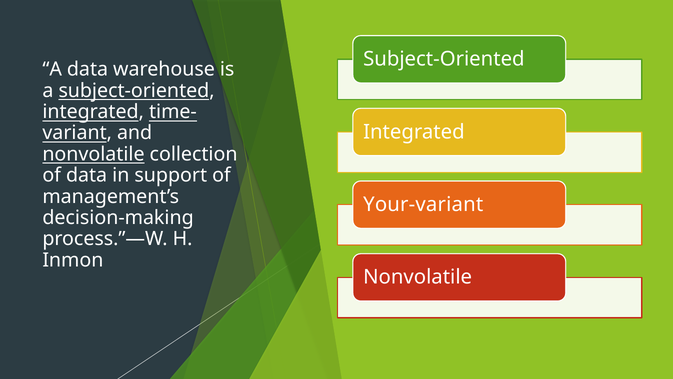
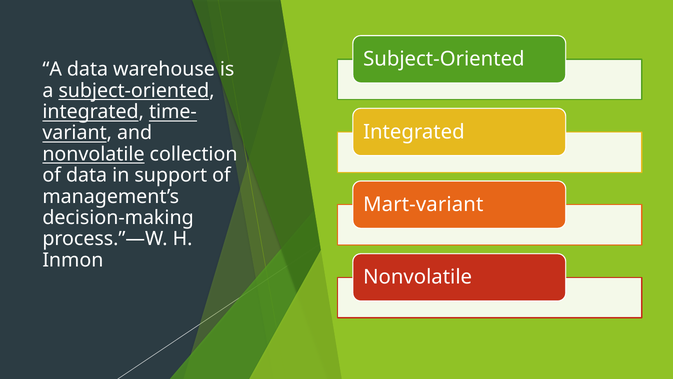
Your-variant: Your-variant -> Mart-variant (423, 204)
